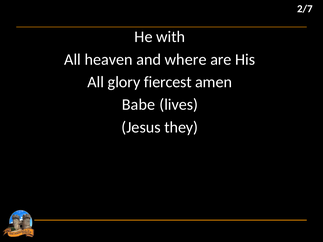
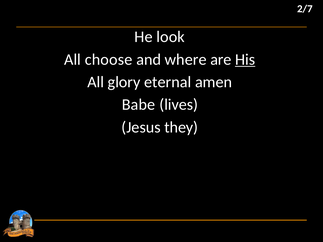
with: with -> look (171, 37)
heaven: heaven -> choose (109, 60)
His underline: none -> present (245, 60)
fiercest: fiercest -> eternal (168, 82)
